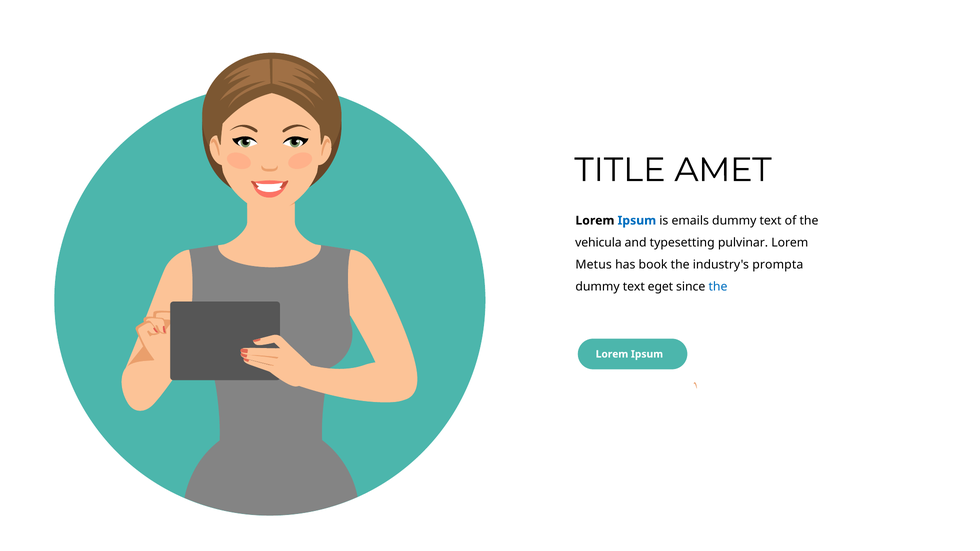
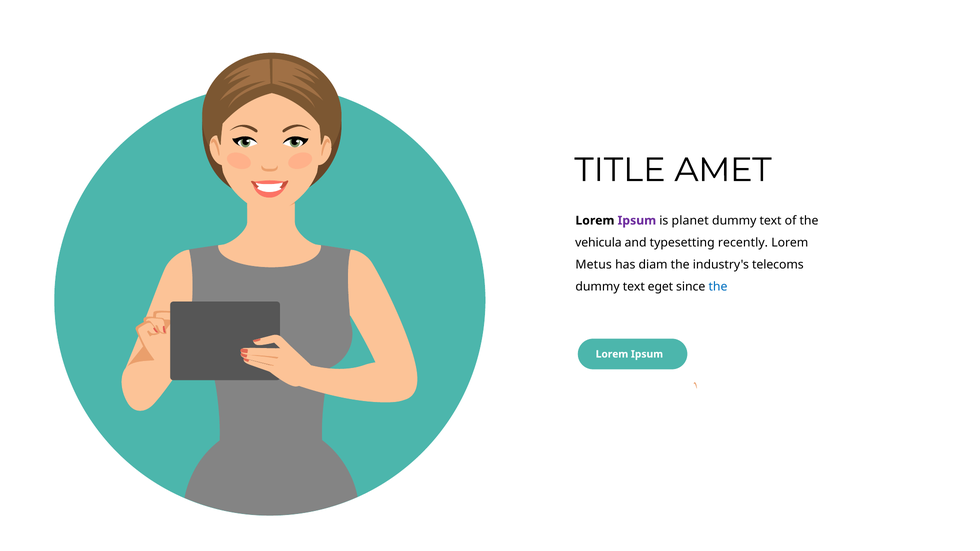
Ipsum colour: blue -> purple (637, 221)
emails: emails -> planet (690, 221)
pulvinar: pulvinar -> recently (743, 243)
book: book -> diam (653, 265)
prompta: prompta -> telecoms (778, 265)
